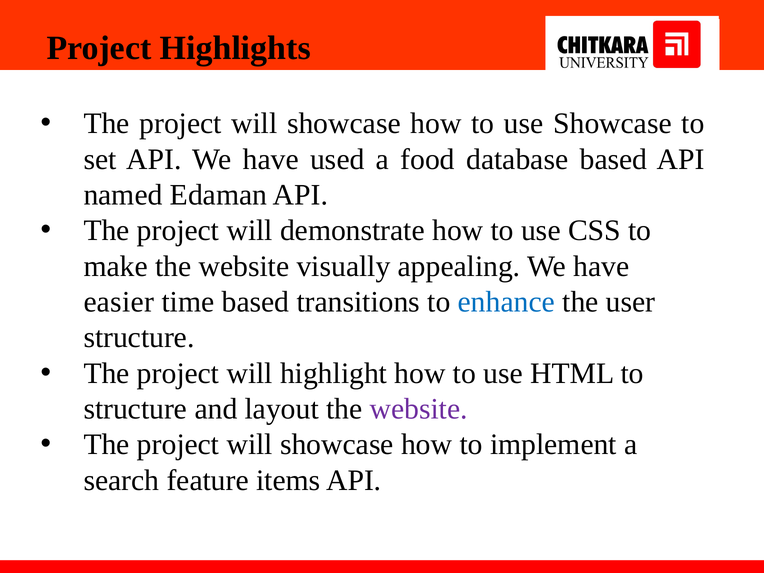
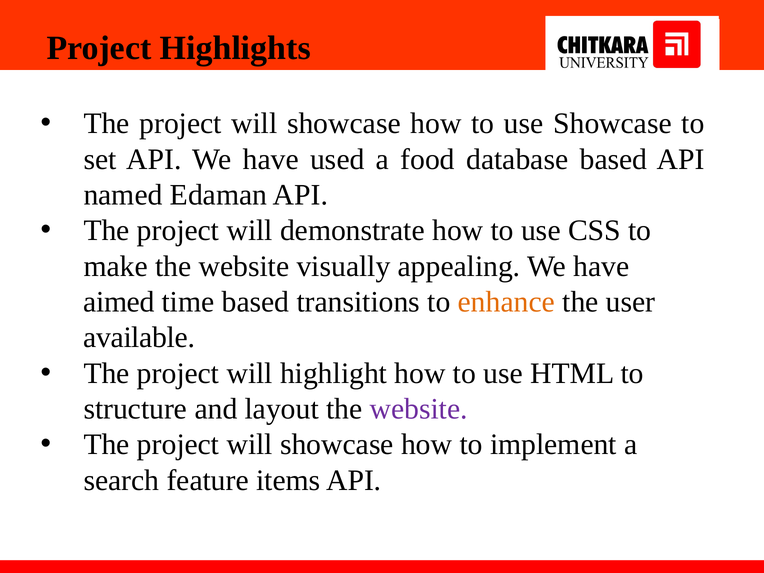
easier: easier -> aimed (119, 302)
enhance colour: blue -> orange (506, 302)
structure: structure -> available (139, 338)
